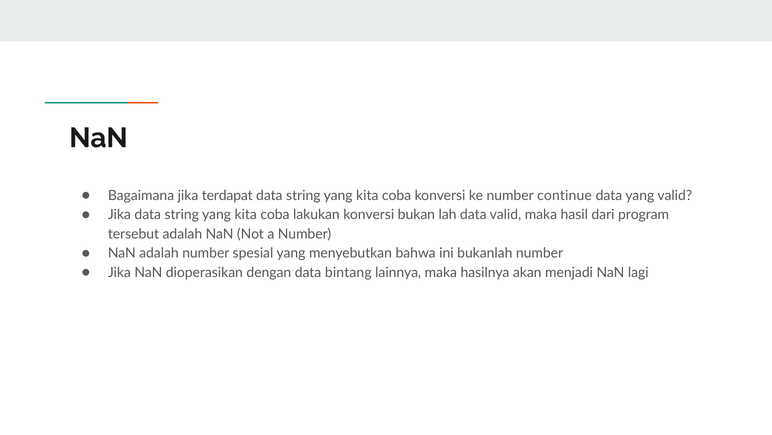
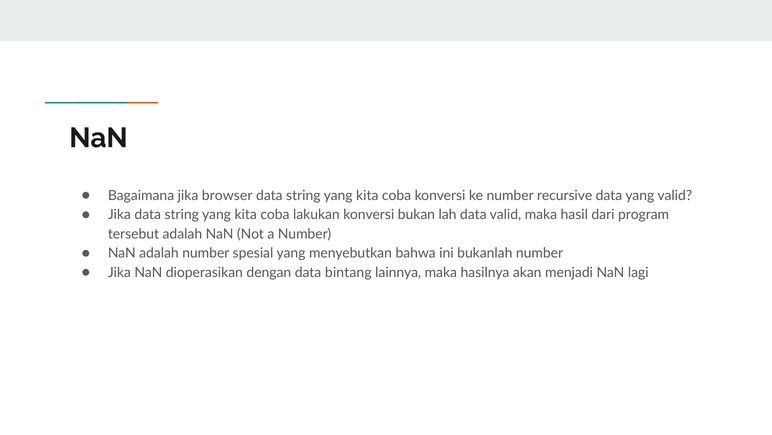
terdapat: terdapat -> browser (227, 195)
continue: continue -> recursive (565, 195)
